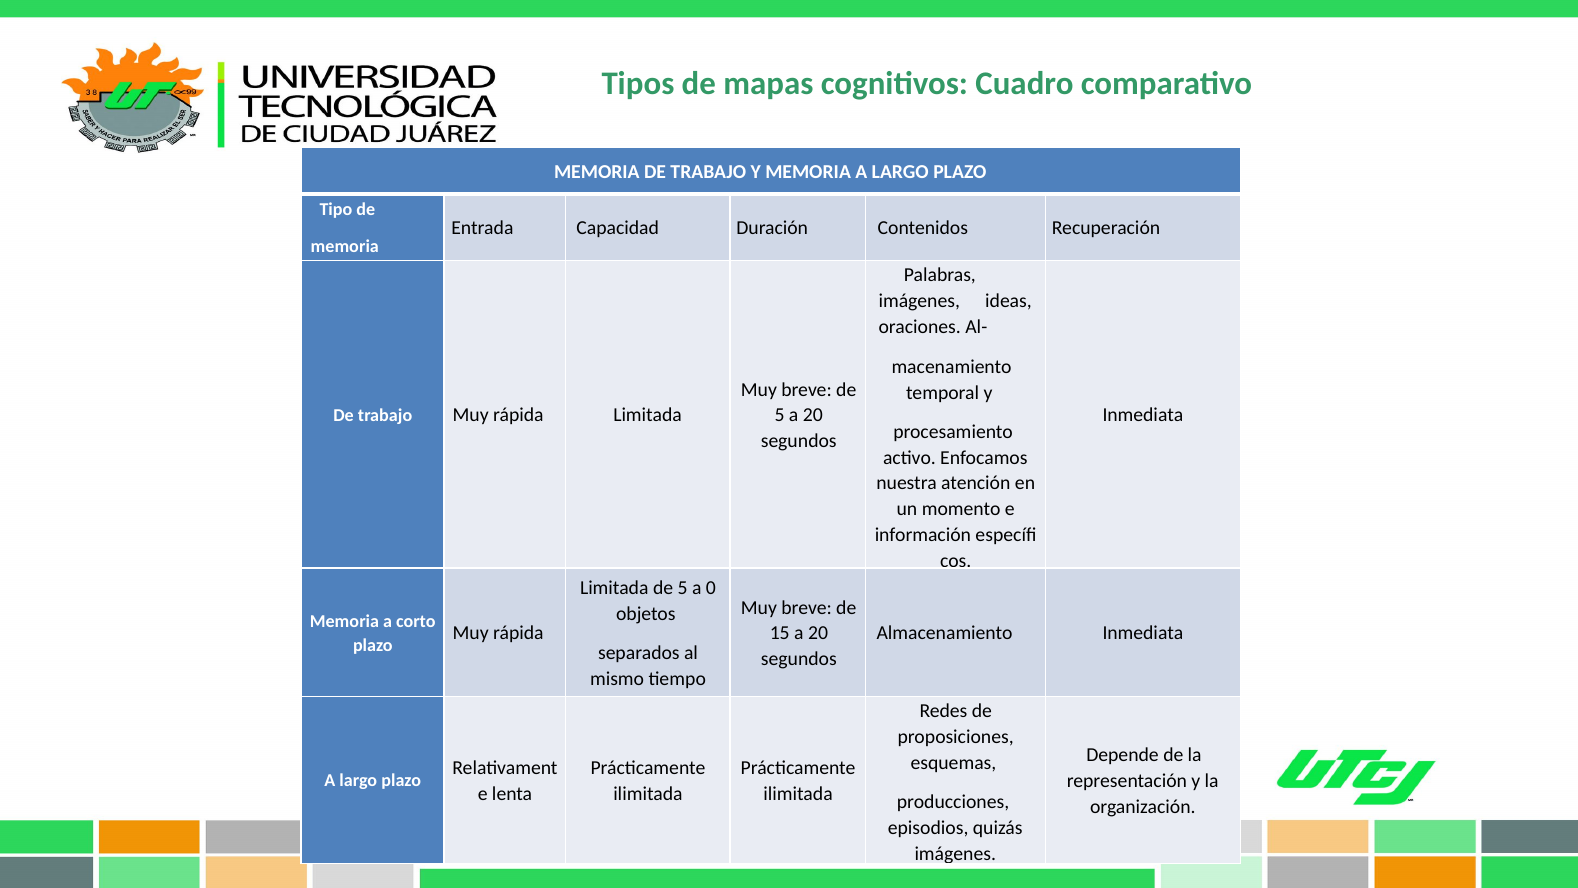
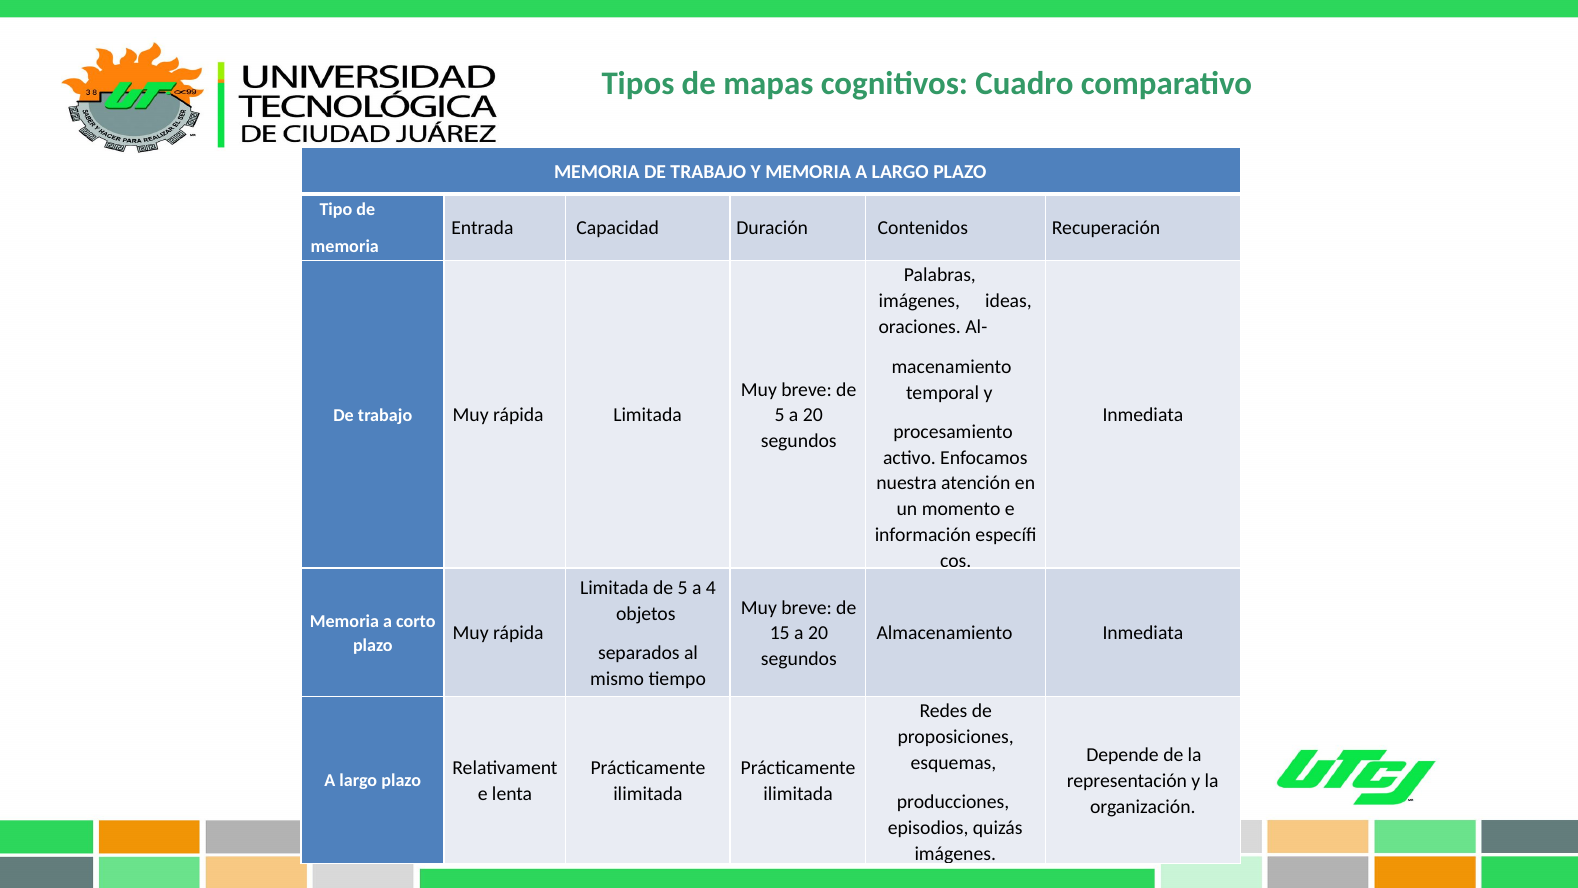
0: 0 -> 4 (711, 588)
